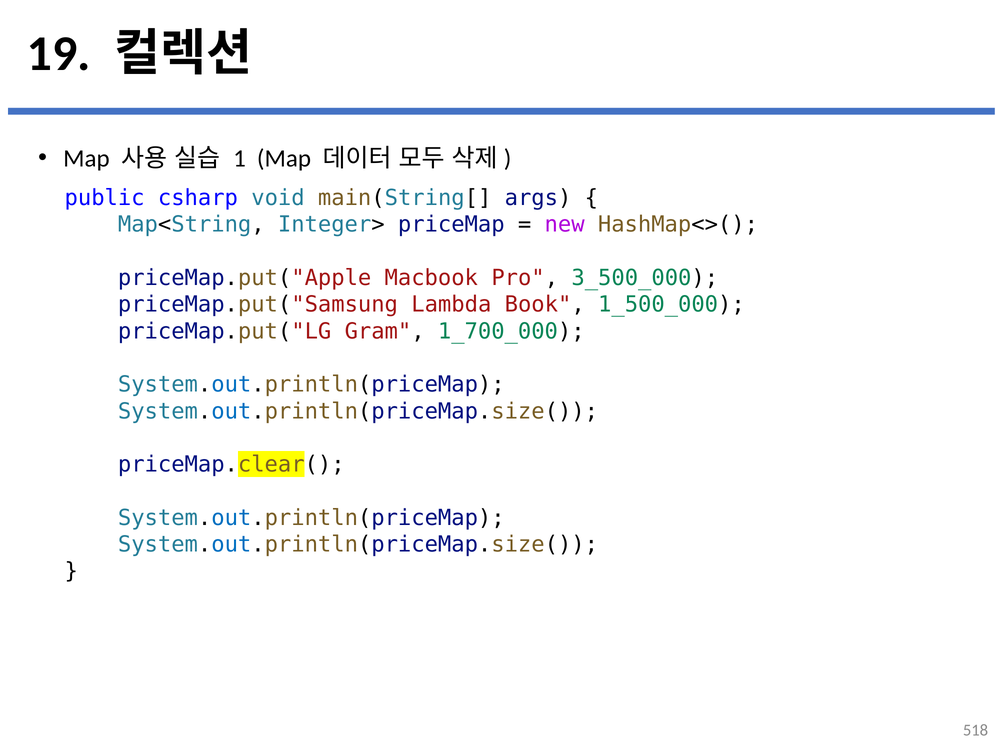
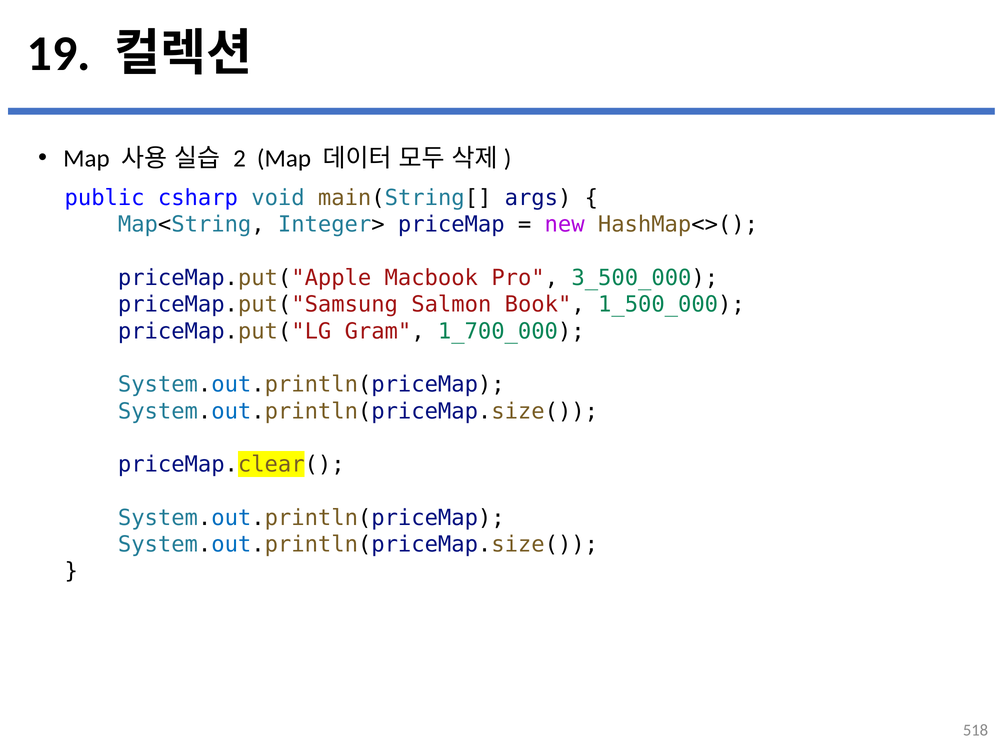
1: 1 -> 2 (239, 158)
Lambda: Lambda -> Salmon (451, 305)
